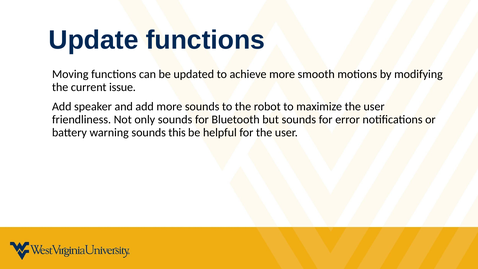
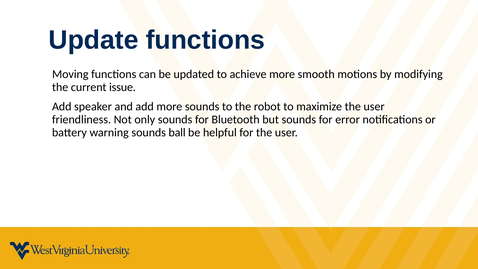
this: this -> ball (177, 132)
